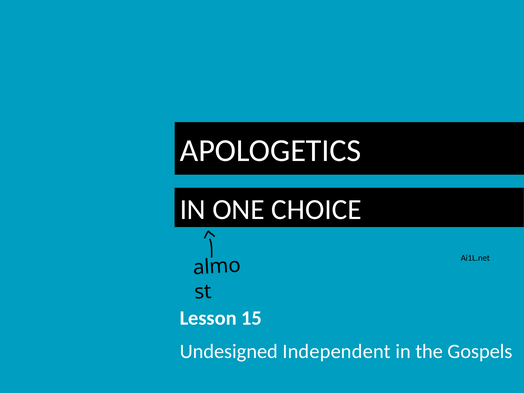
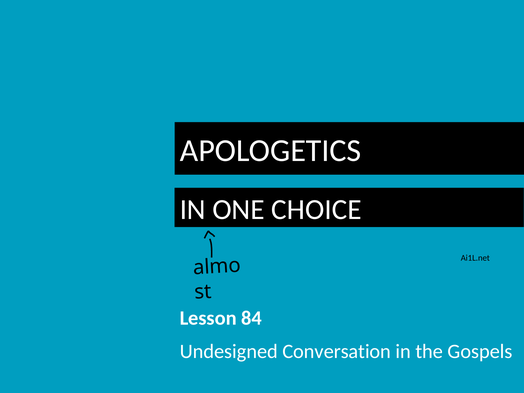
15: 15 -> 84 (252, 318)
Independent: Independent -> Conversation (337, 352)
